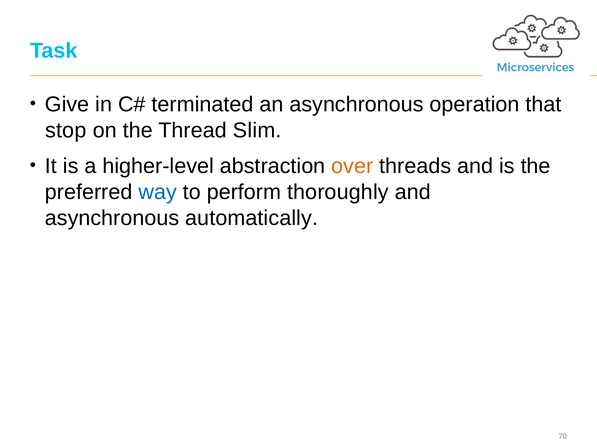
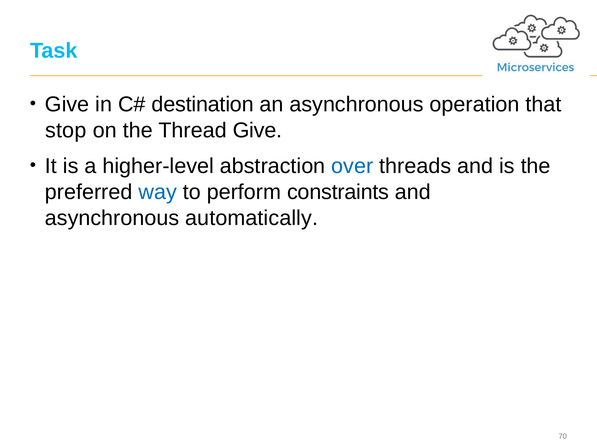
terminated: terminated -> destination (203, 105)
Thread Slim: Slim -> Give (257, 131)
over colour: orange -> blue (352, 166)
thoroughly: thoroughly -> constraints (338, 192)
